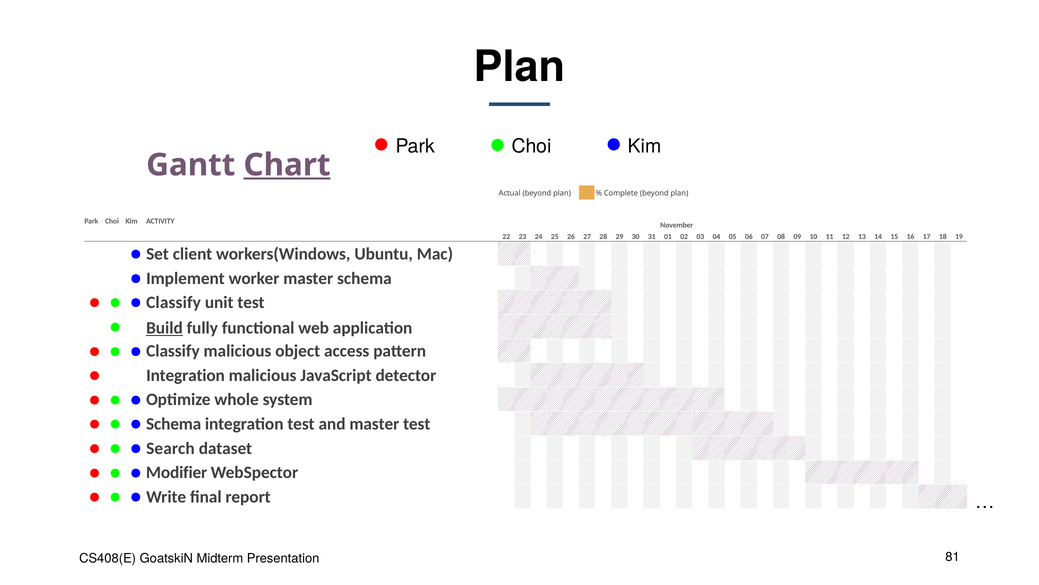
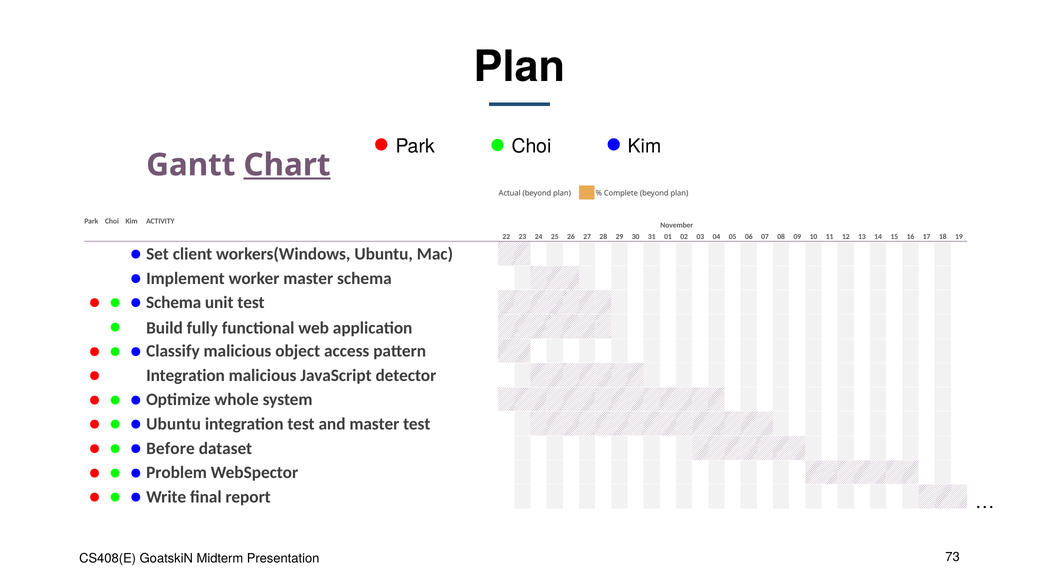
Classify: Classify -> Schema (174, 302)
Build underline: present -> none (165, 328)
Schema: Schema -> Ubuntu (174, 424)
Search: Search -> Before (170, 448)
Modifier: Modifier -> Problem (177, 472)
81: 81 -> 73 (953, 557)
